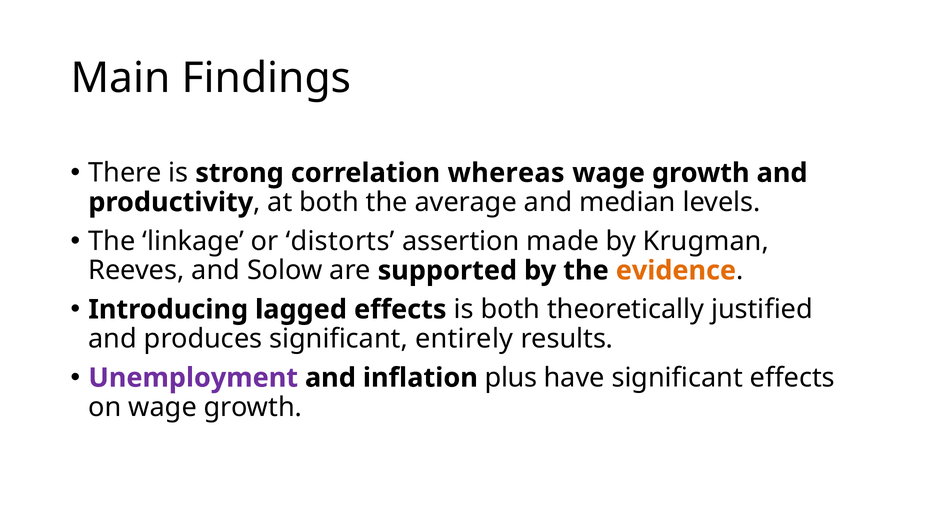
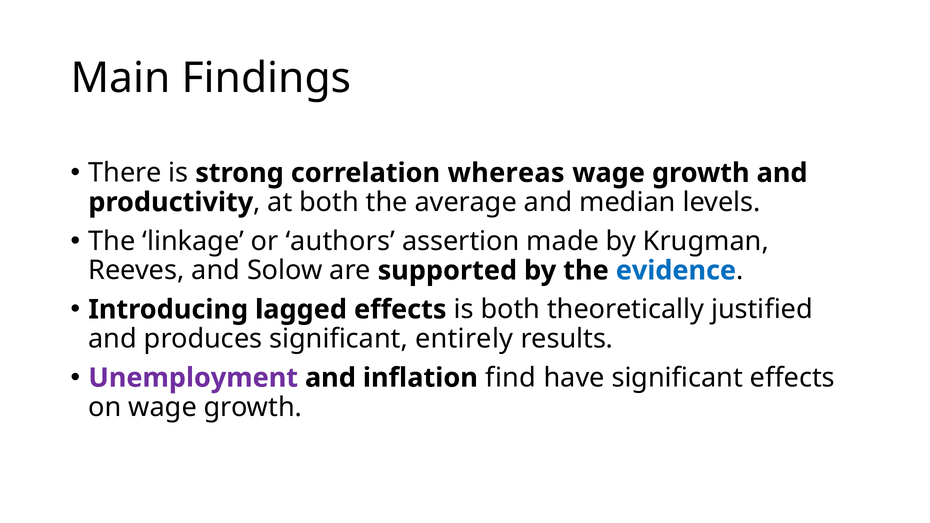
distorts: distorts -> authors (340, 241)
evidence colour: orange -> blue (676, 271)
plus: plus -> find (511, 378)
